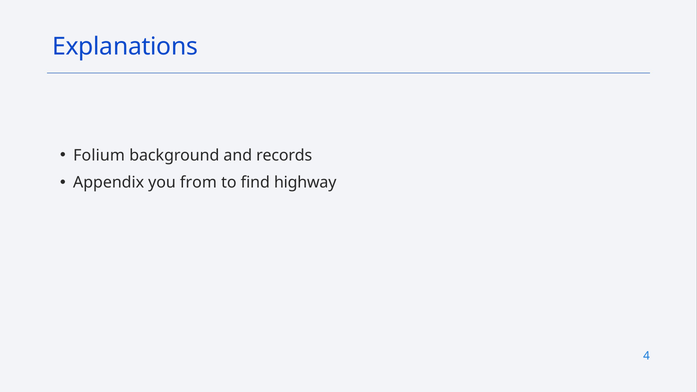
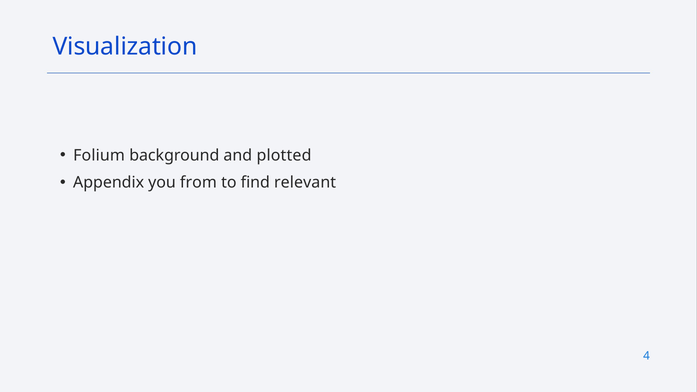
Explanations: Explanations -> Visualization (125, 47)
records: records -> plotted (284, 155)
highway: highway -> relevant (305, 183)
